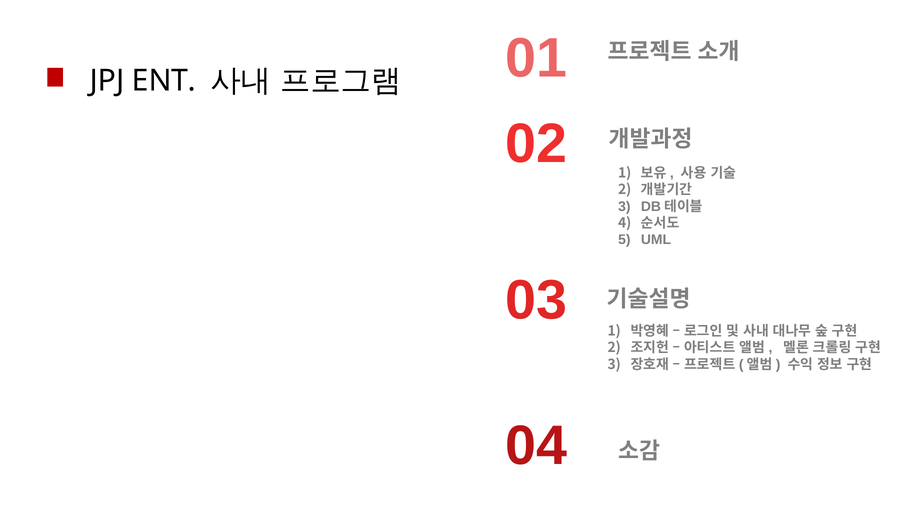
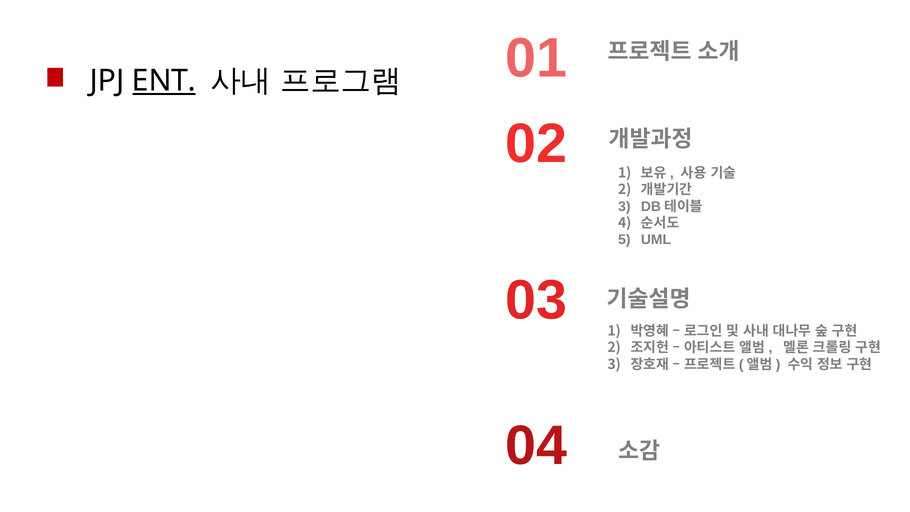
ENT underline: none -> present (164, 81)
